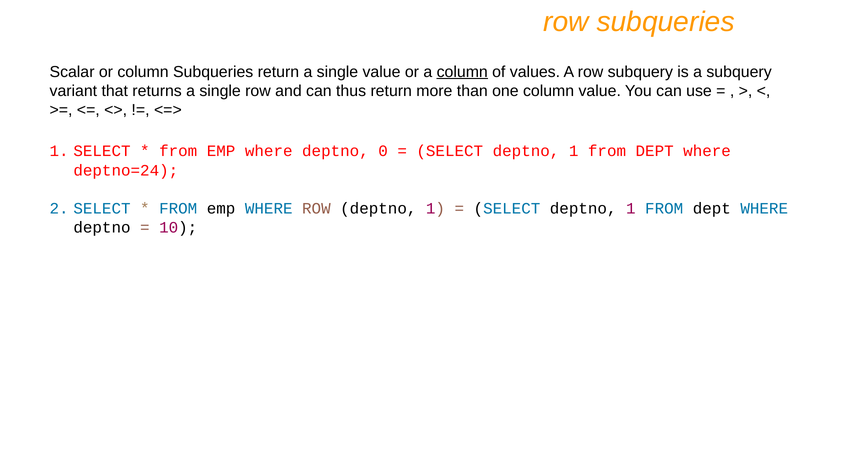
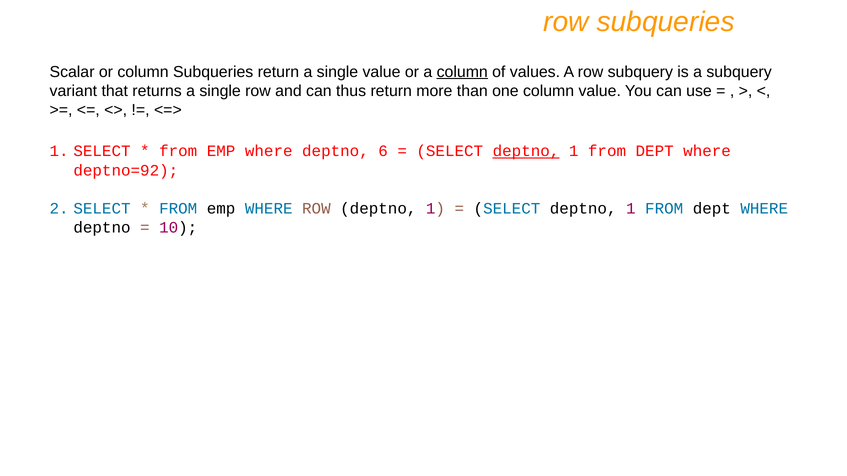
0: 0 -> 6 (383, 151)
deptno underline: none -> present (526, 151)
deptno=24: deptno=24 -> deptno=92 (126, 170)
